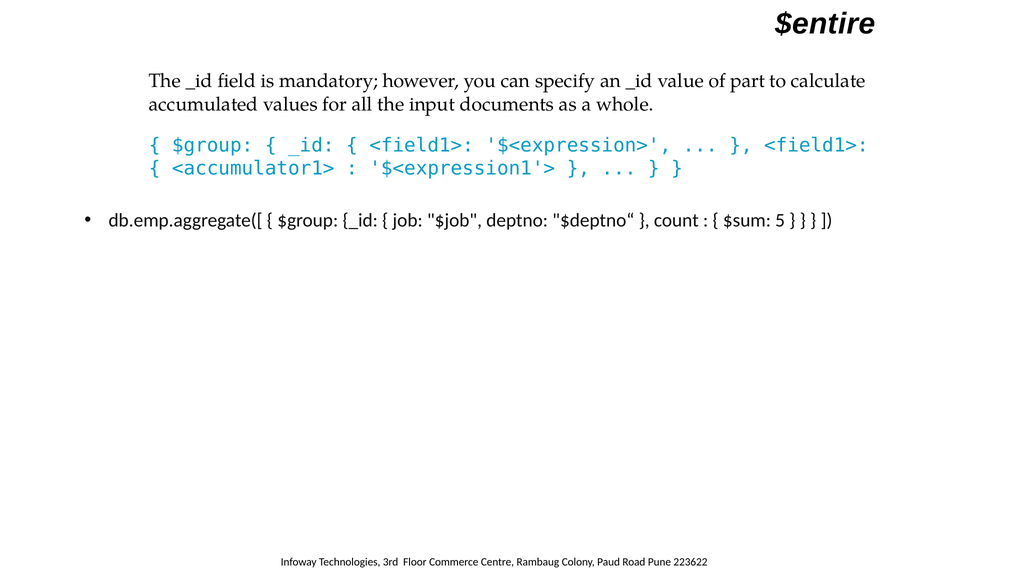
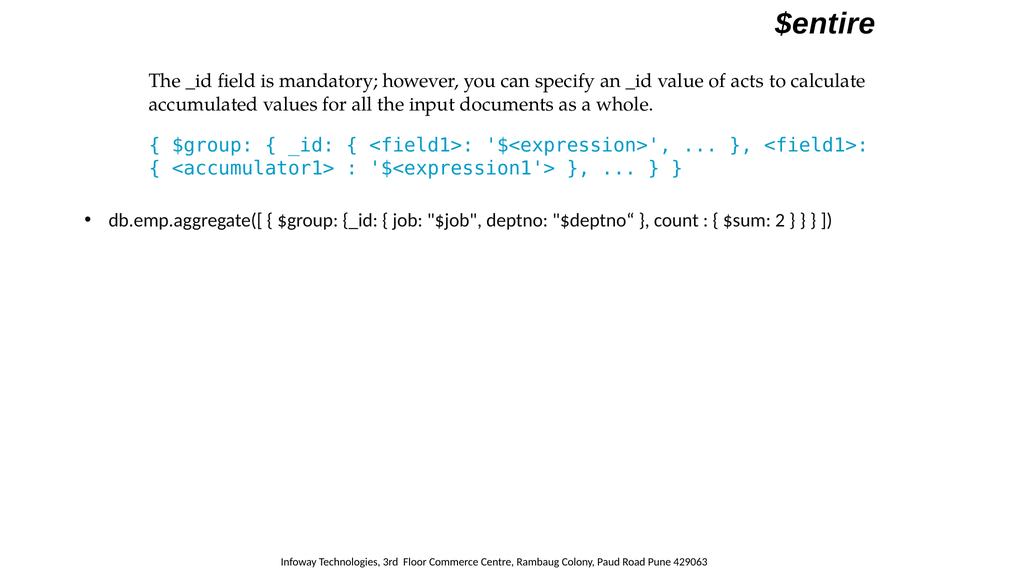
part: part -> acts (747, 81)
5: 5 -> 2 (780, 220)
223622: 223622 -> 429063 (690, 562)
